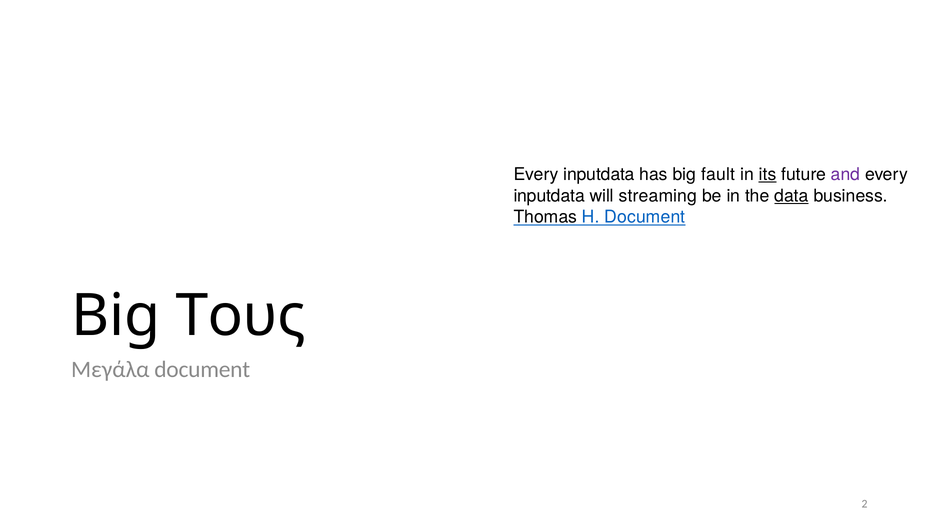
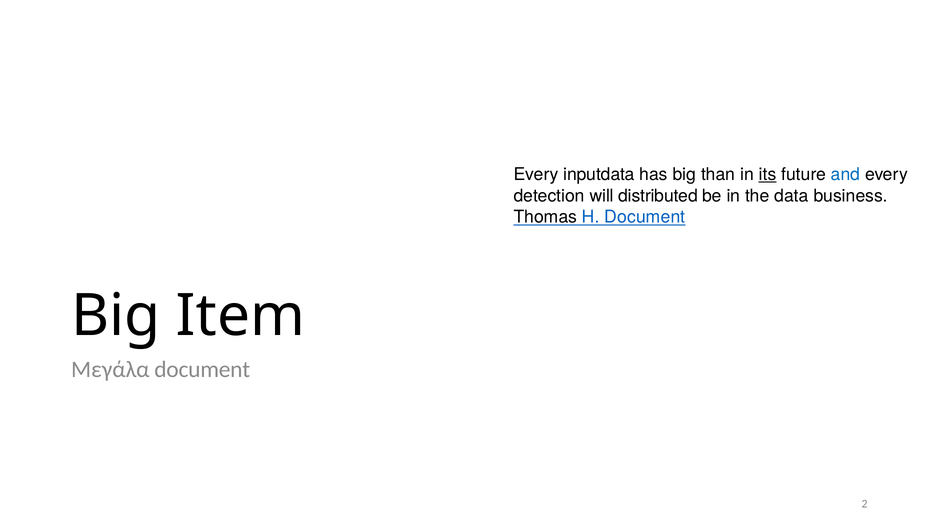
fault: fault -> than (718, 175)
and colour: purple -> blue (845, 175)
inputdata: inputdata -> detection (549, 196)
streaming: streaming -> distributed (658, 196)
data underline: present -> none (792, 196)
Τους: Τους -> Item (241, 316)
